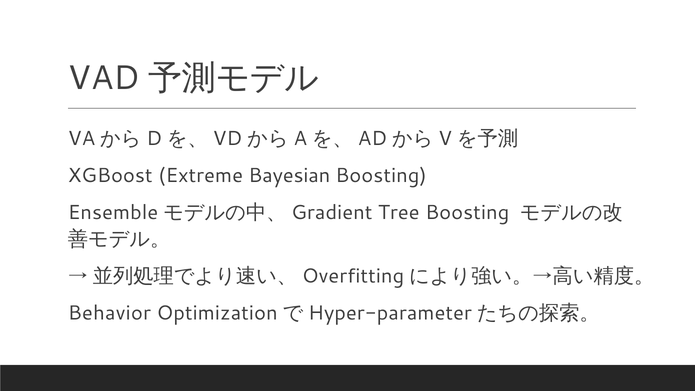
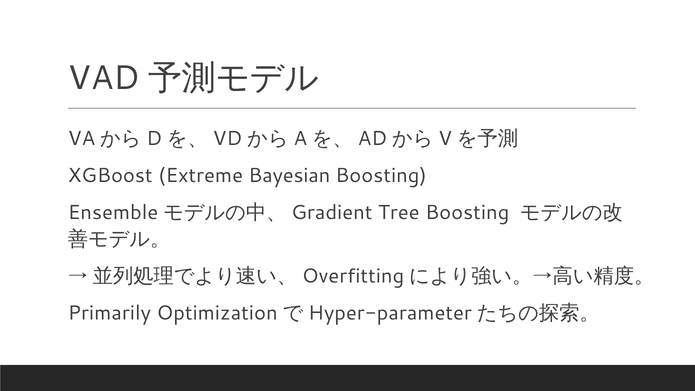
Behavior: Behavior -> Primarily (109, 313)
